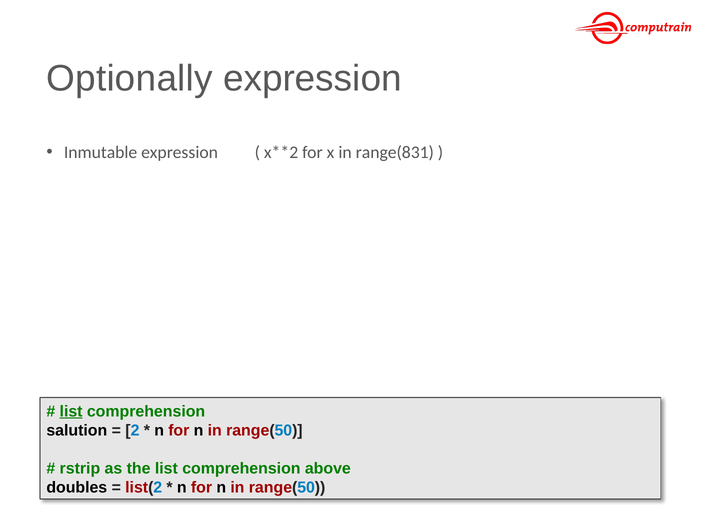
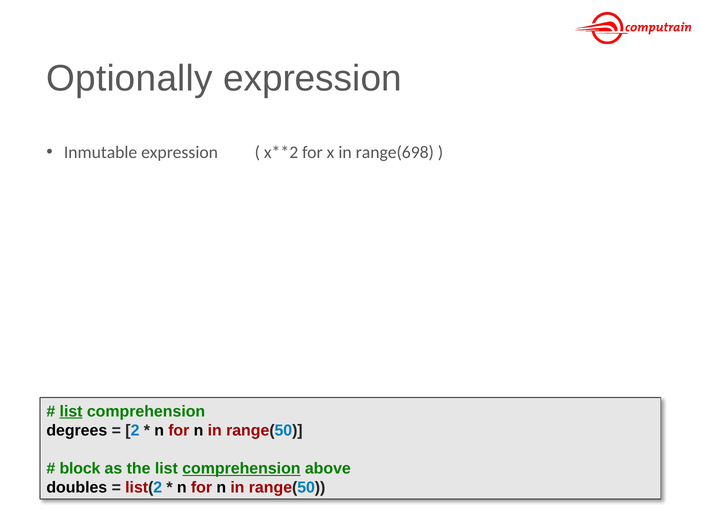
range(831: range(831 -> range(698 (395, 153)
salution: salution -> degrees (77, 431)
rstrip: rstrip -> block (80, 469)
comprehension underline: none -> present (241, 469)
